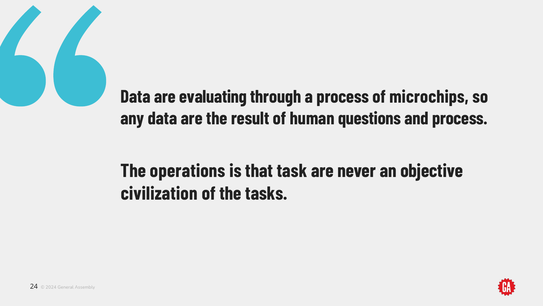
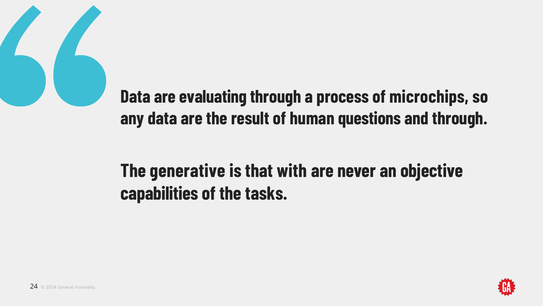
and process: process -> through (460, 118)
operations: operations -> generative (188, 171)
task: task -> with (292, 171)
civilization: civilization -> capabilities (159, 193)
